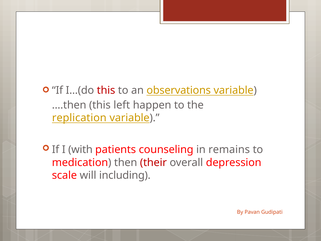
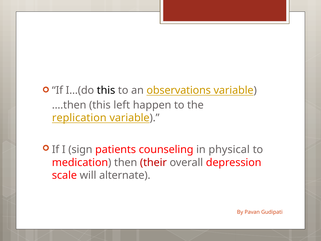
this colour: red -> black (106, 90)
with: with -> sign (80, 150)
remains: remains -> physical (229, 150)
including: including -> alternate (125, 175)
